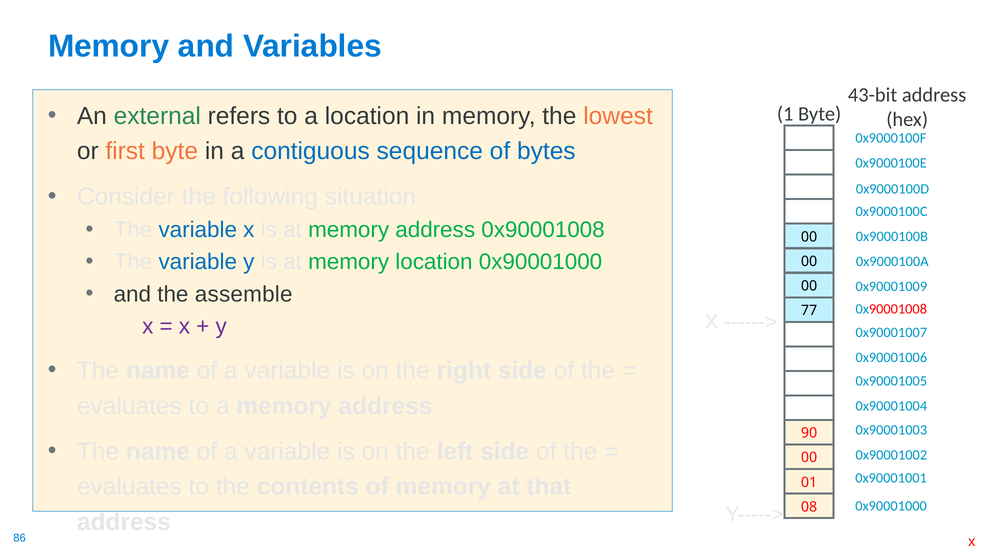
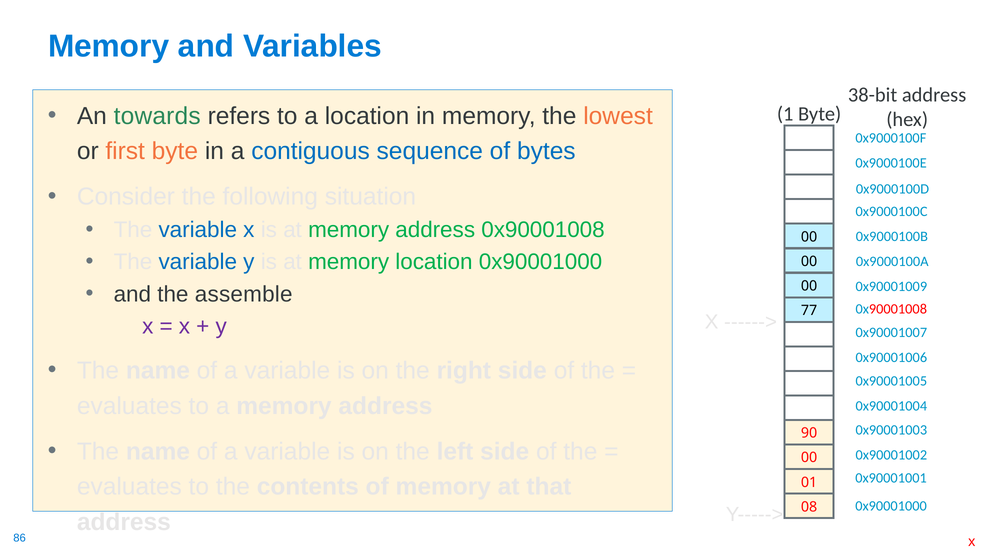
43-bit: 43-bit -> 38-bit (873, 95)
external: external -> towards (157, 116)
